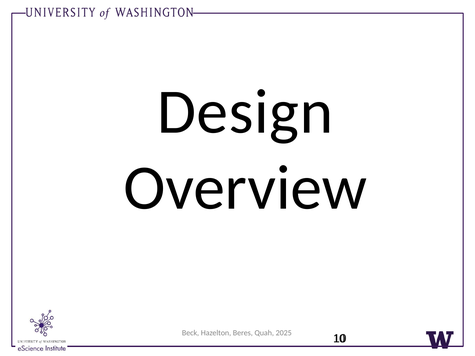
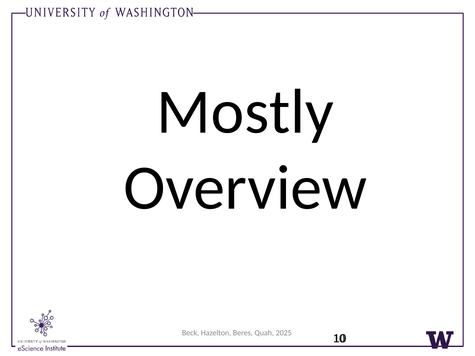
Design: Design -> Mostly (245, 112)
